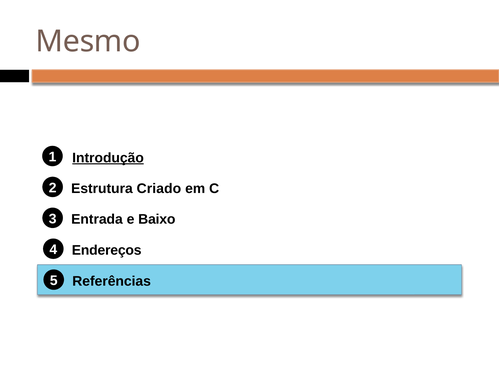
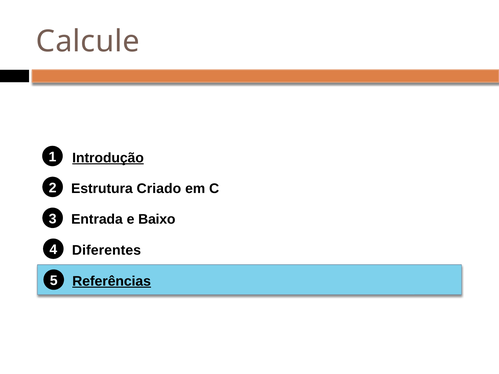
Mesmo: Mesmo -> Calcule (88, 42)
Endereços: Endereços -> Diferentes (107, 250)
Referências underline: none -> present (112, 281)
